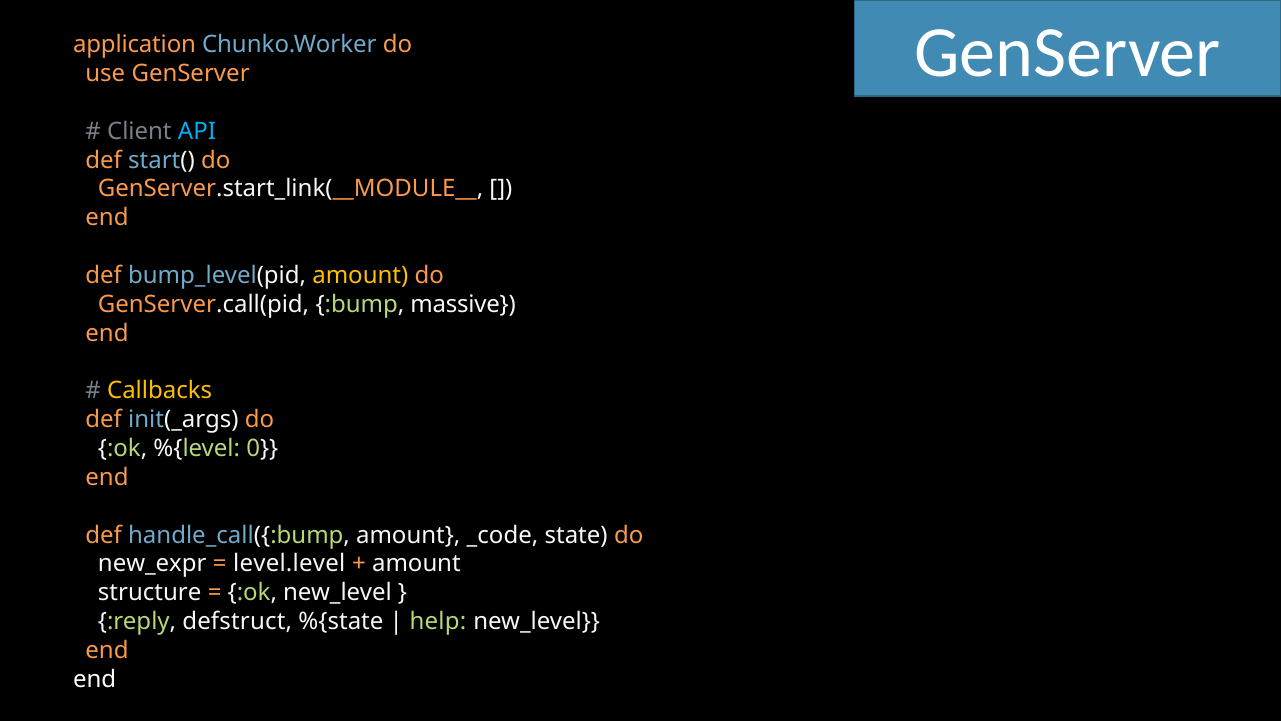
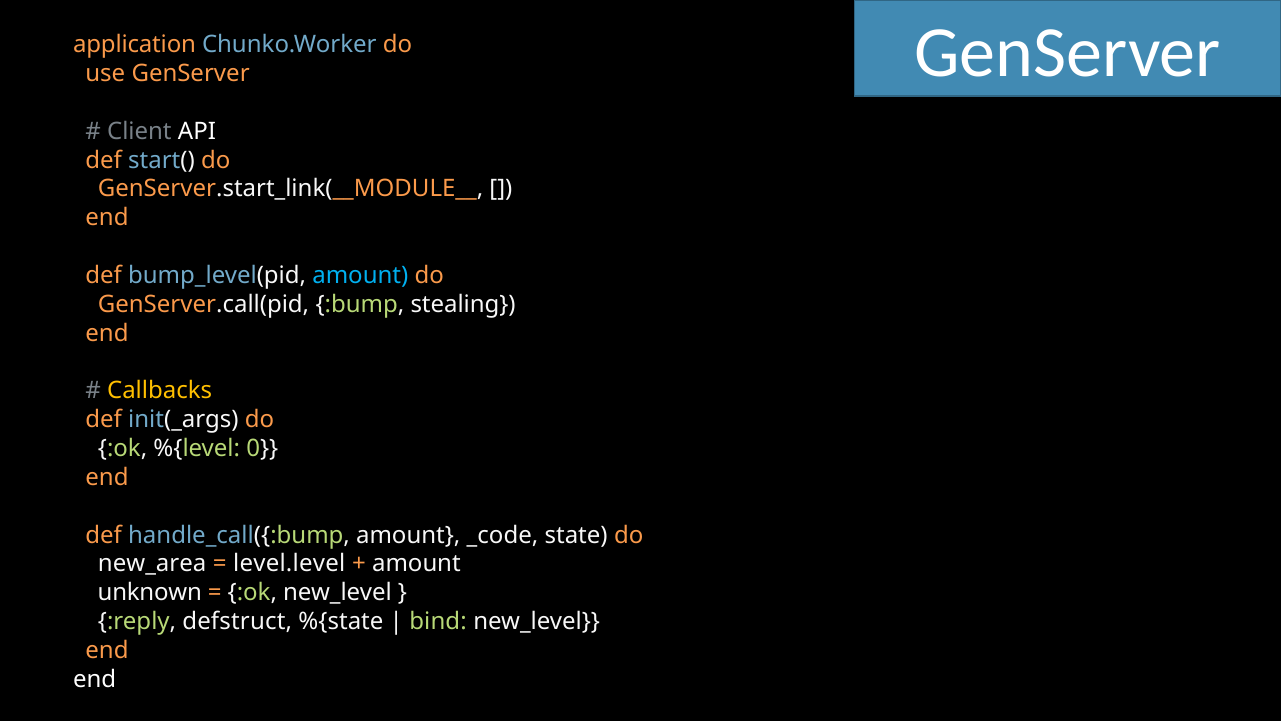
API colour: light blue -> white (197, 131)
amount colour: yellow -> light blue (360, 275)
massive: massive -> stealing (463, 304)
new_expr: new_expr -> new_area (152, 564)
structure: structure -> unknown (150, 592)
help: help -> bind (438, 621)
